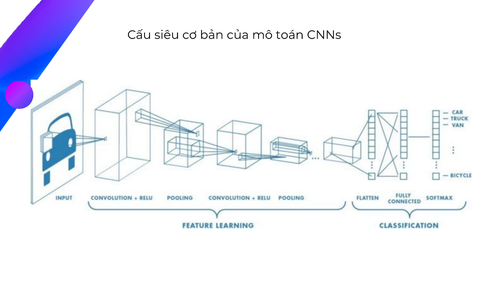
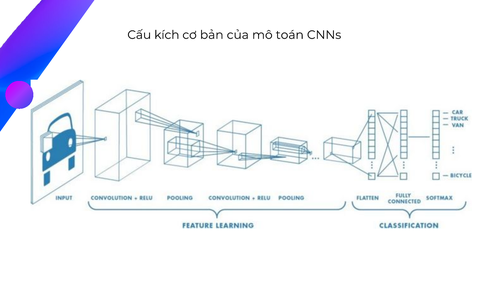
siêu: siêu -> kích (167, 35)
